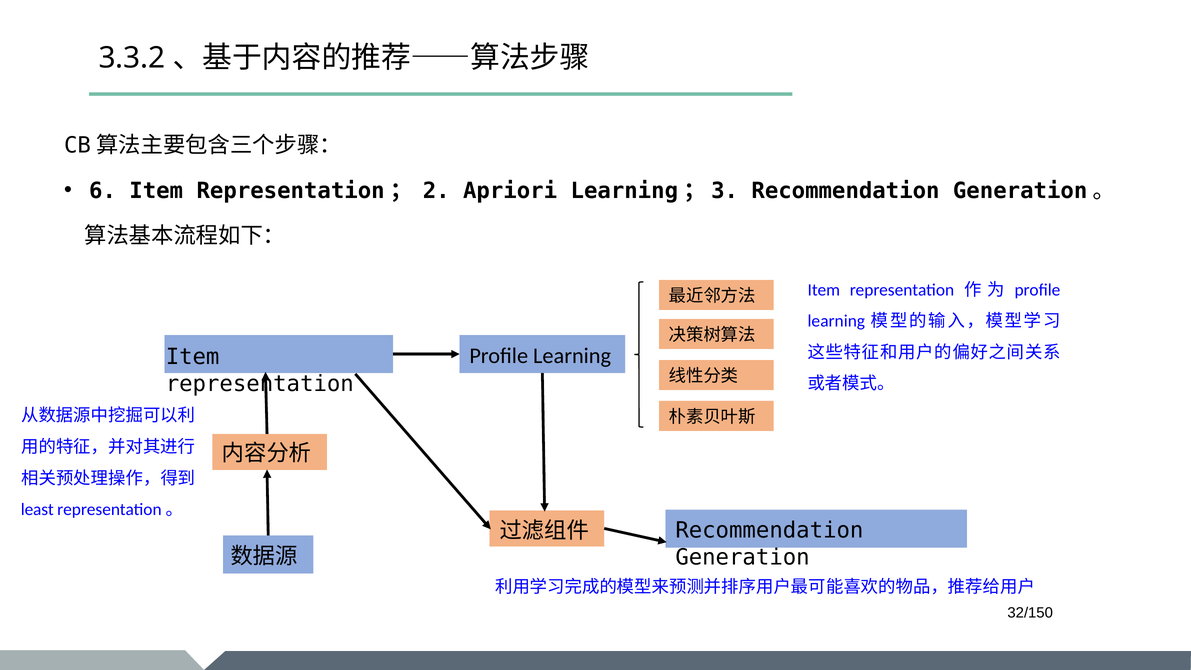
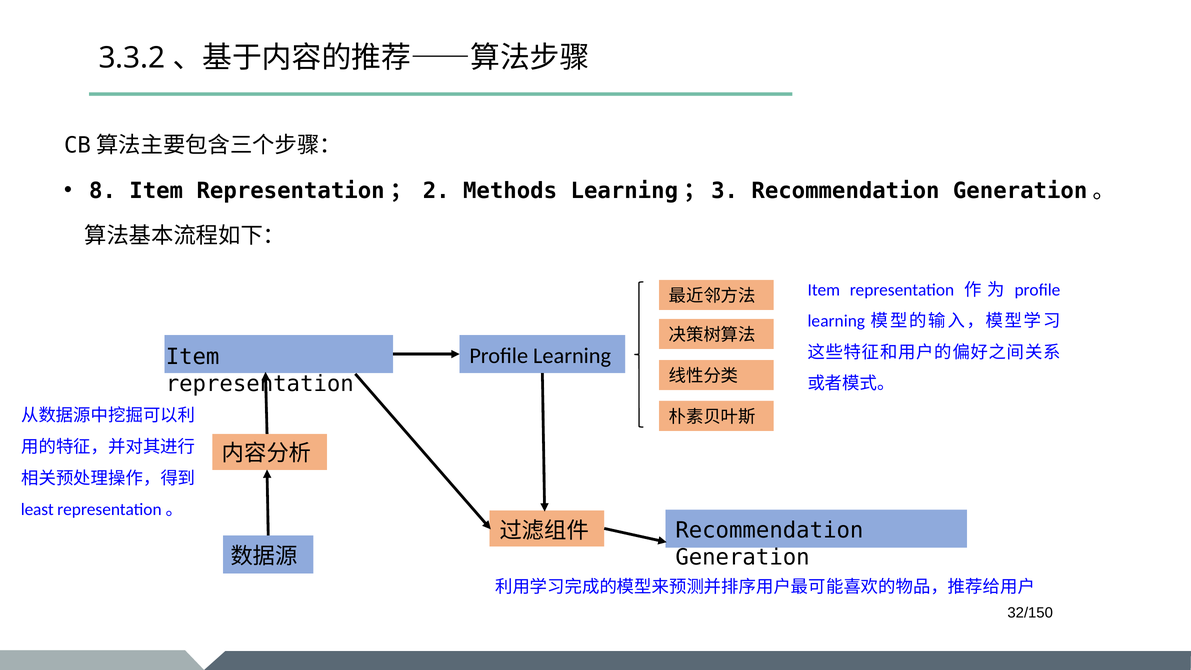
6: 6 -> 8 (103, 191)
Apriori: Apriori -> Methods (510, 191)
